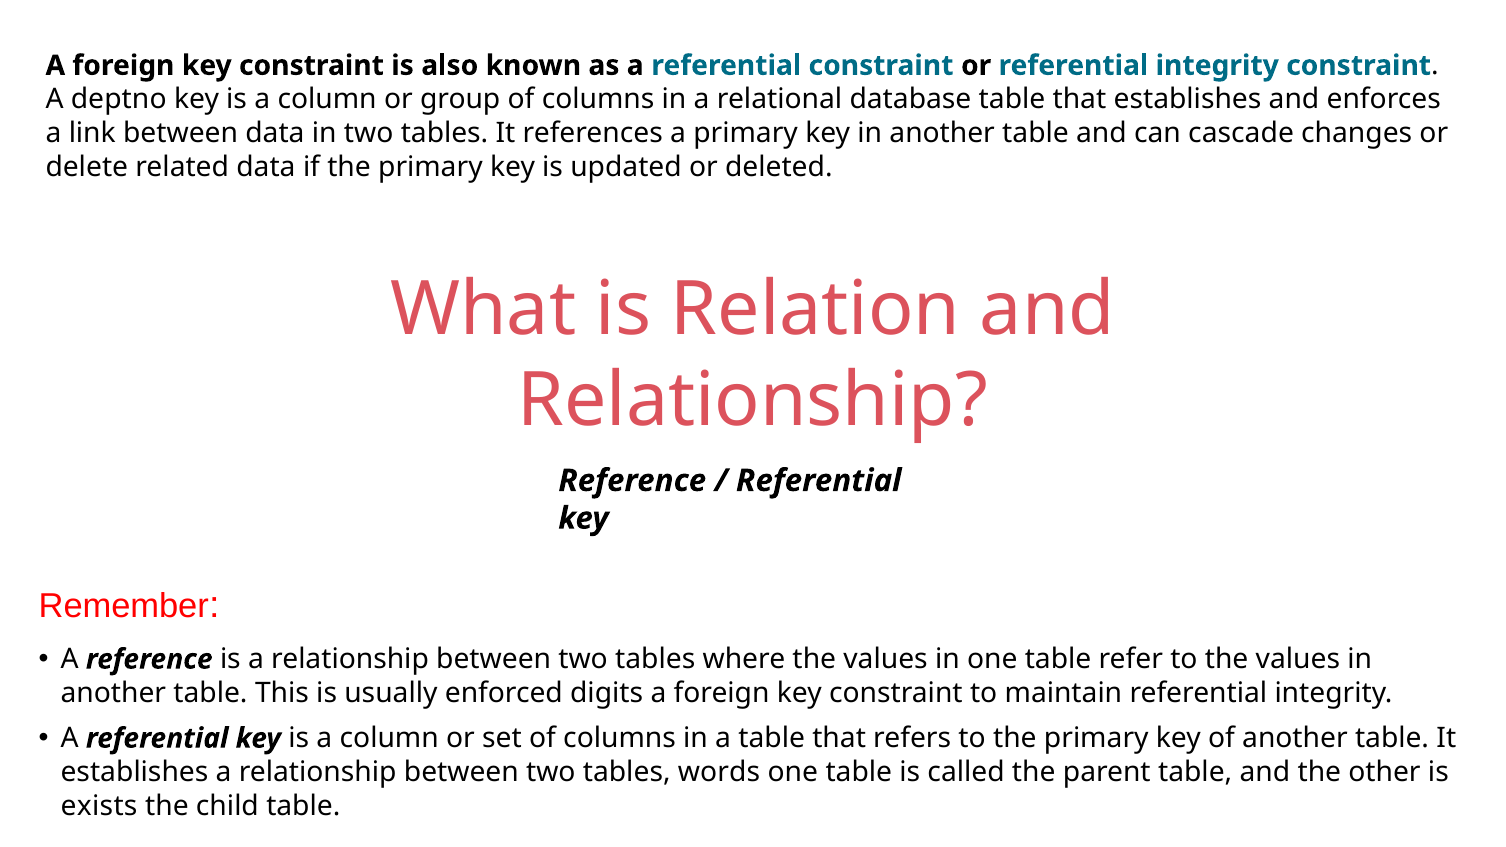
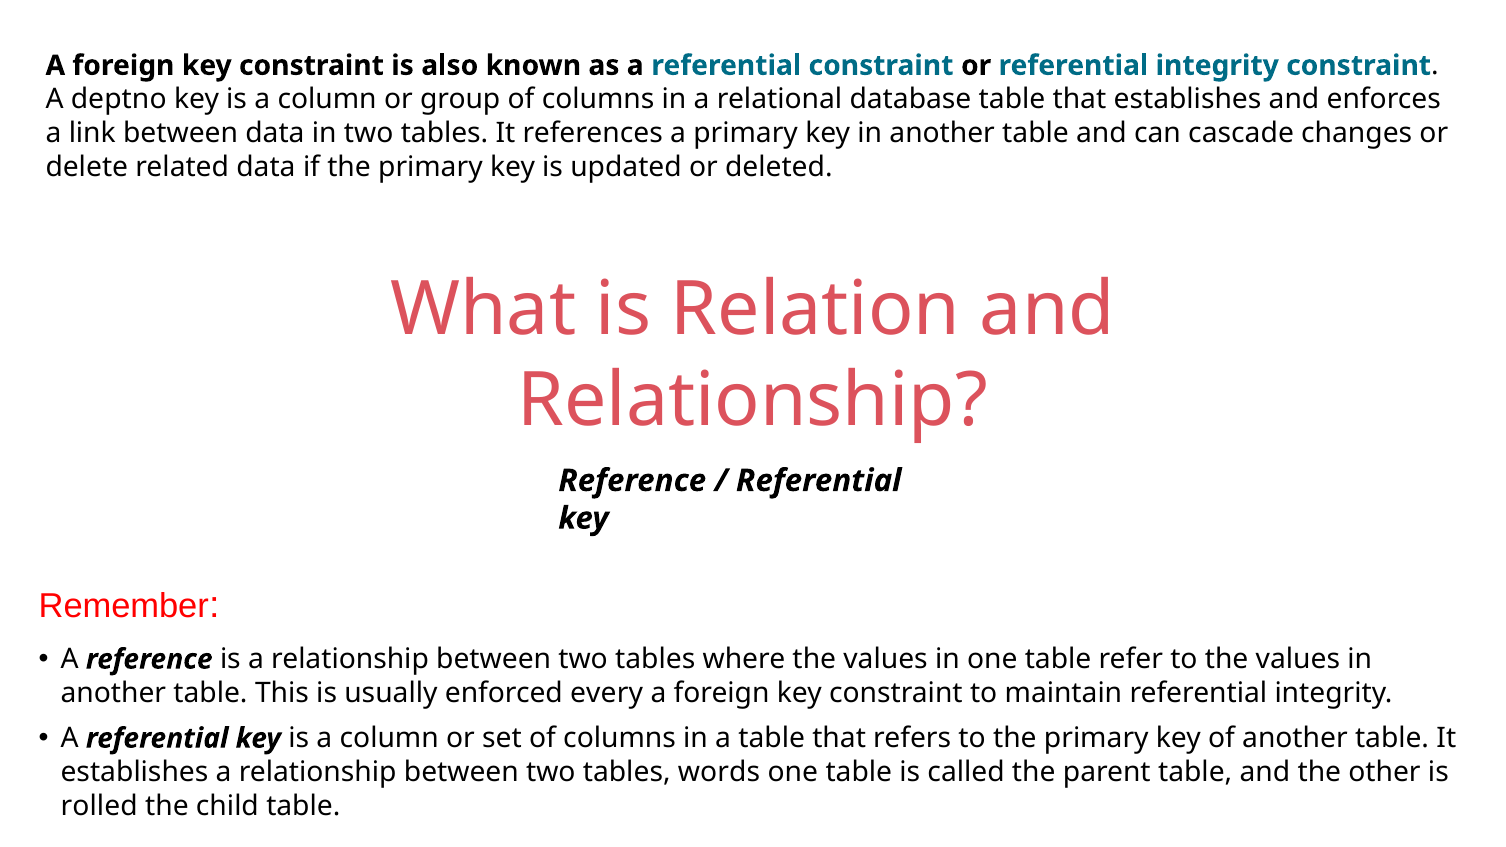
digits: digits -> every (607, 693)
exists: exists -> rolled (99, 806)
